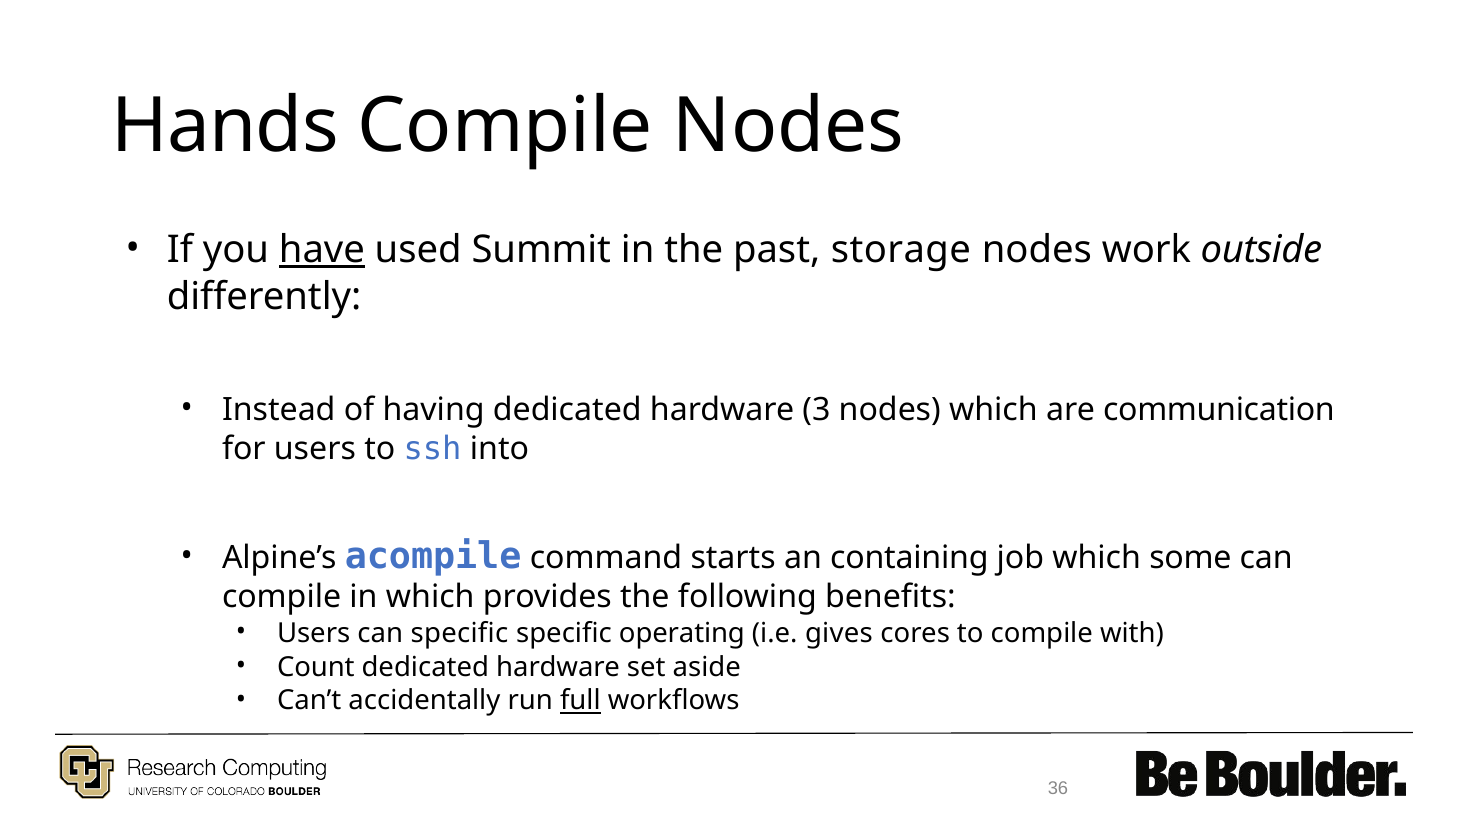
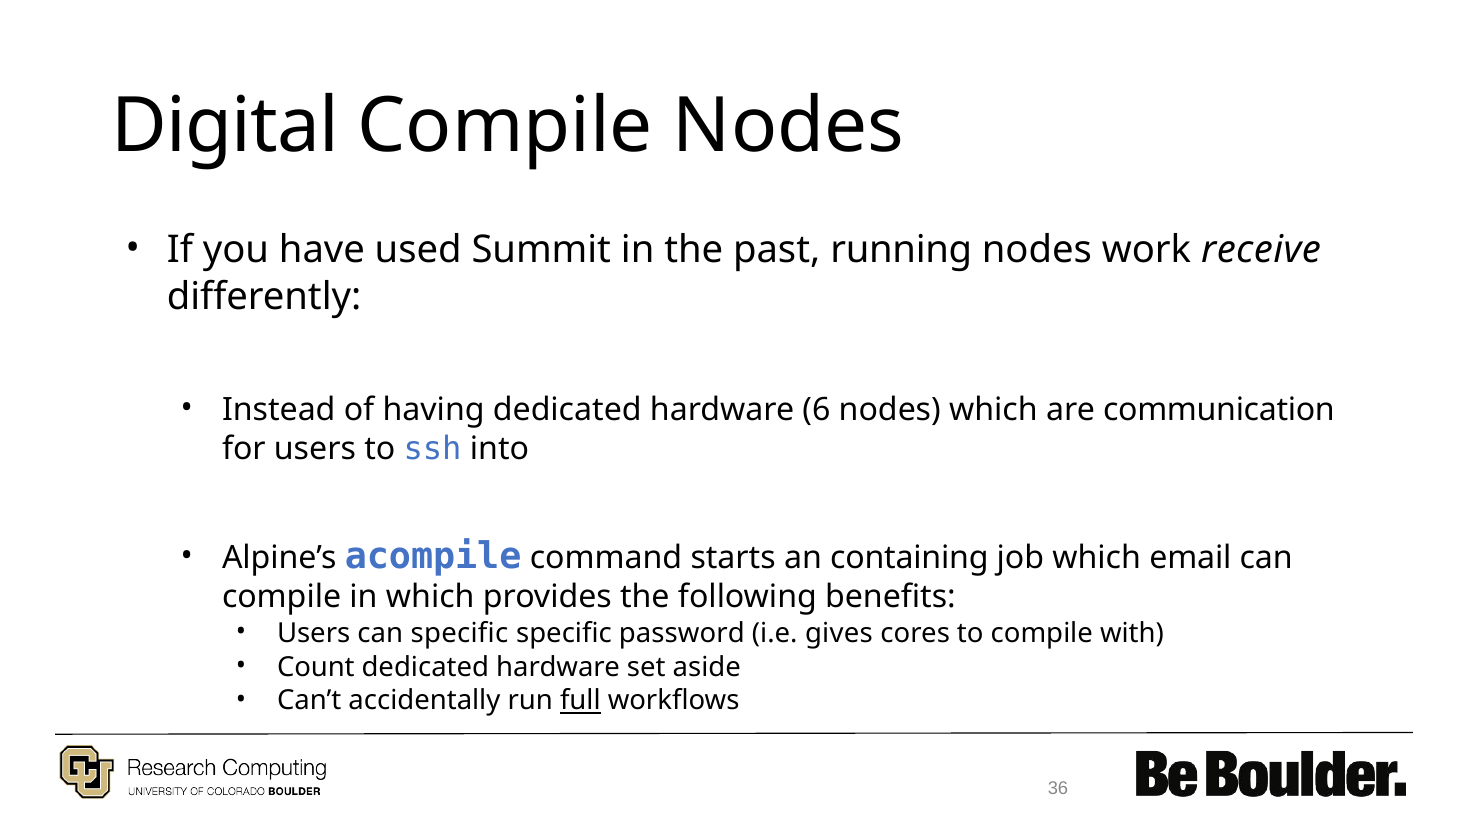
Hands: Hands -> Digital (225, 127)
have underline: present -> none (322, 250)
storage: storage -> running (901, 250)
outside: outside -> receive (1261, 250)
3: 3 -> 6 (816, 409)
some: some -> email (1190, 558)
operating: operating -> password (682, 633)
